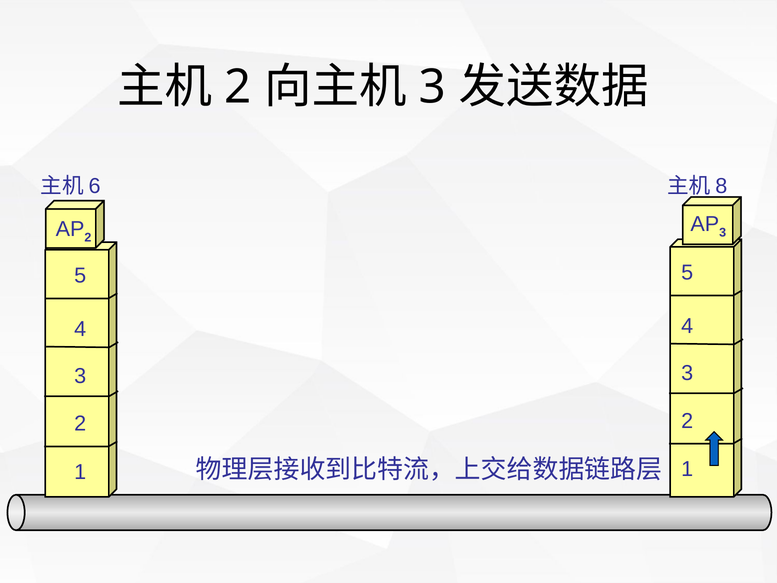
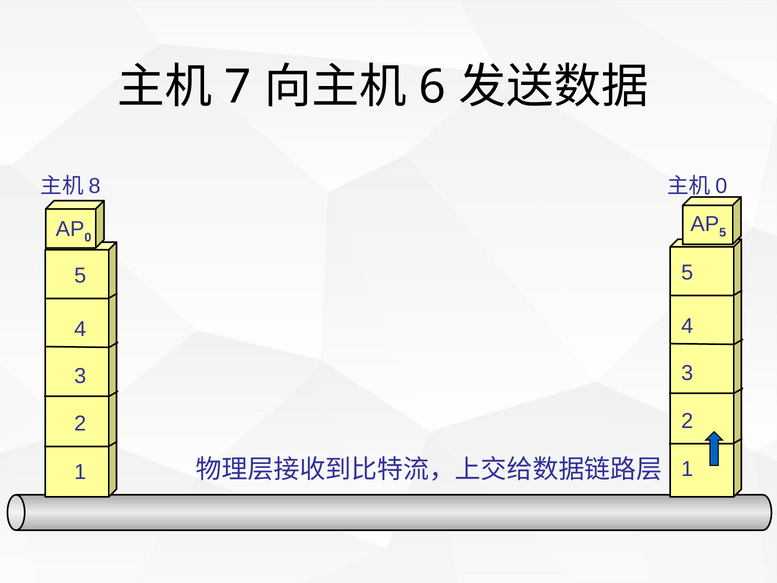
2: 2 -> 7 (238, 87)
3: 3 -> 6 (432, 87)
6: 6 -> 8 (95, 186)
8: 8 -> 0 (721, 186)
3: 3 -> 5 (723, 233)
2: 2 -> 0 (88, 238)
